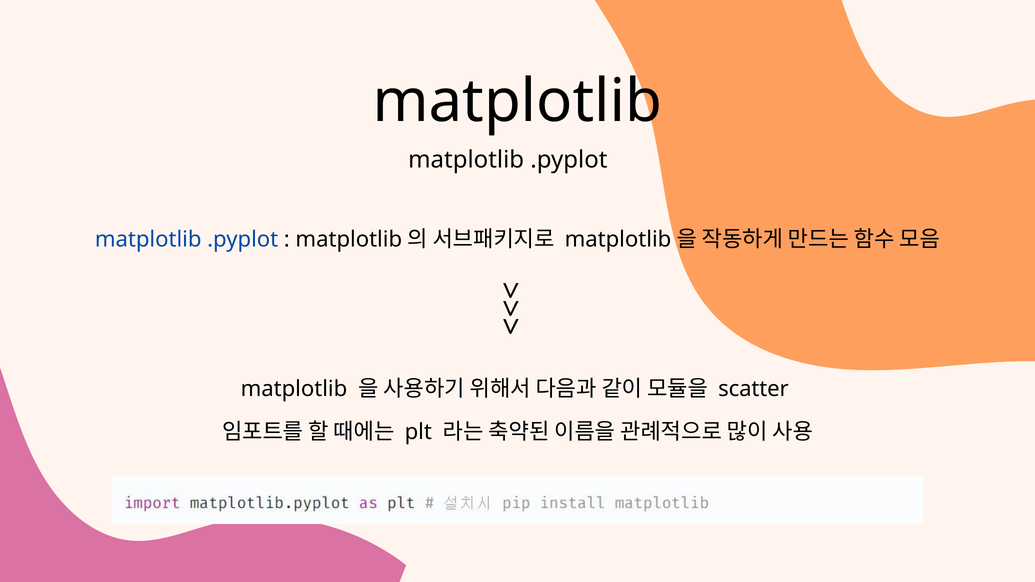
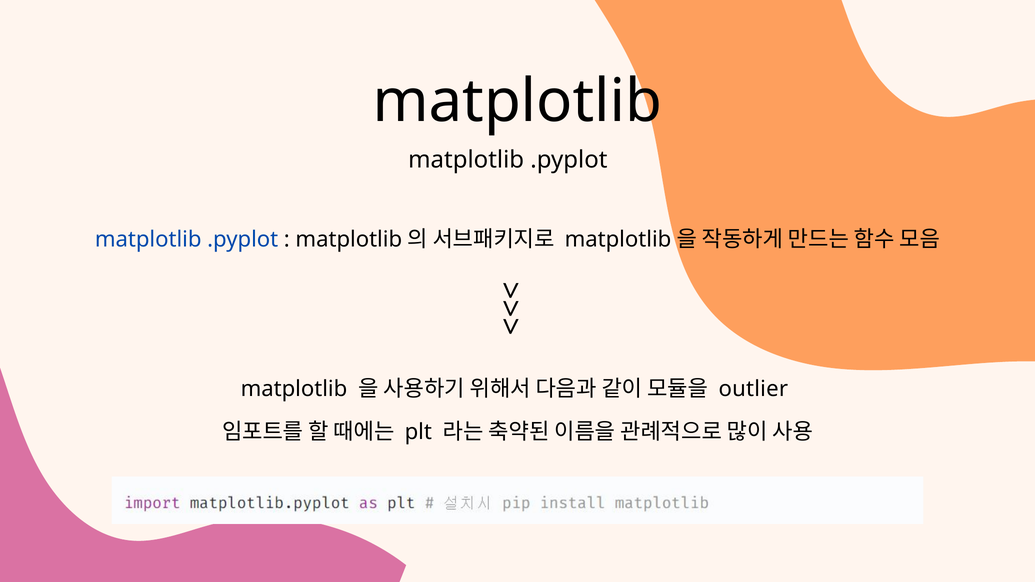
scatter: scatter -> outlier (753, 389)
